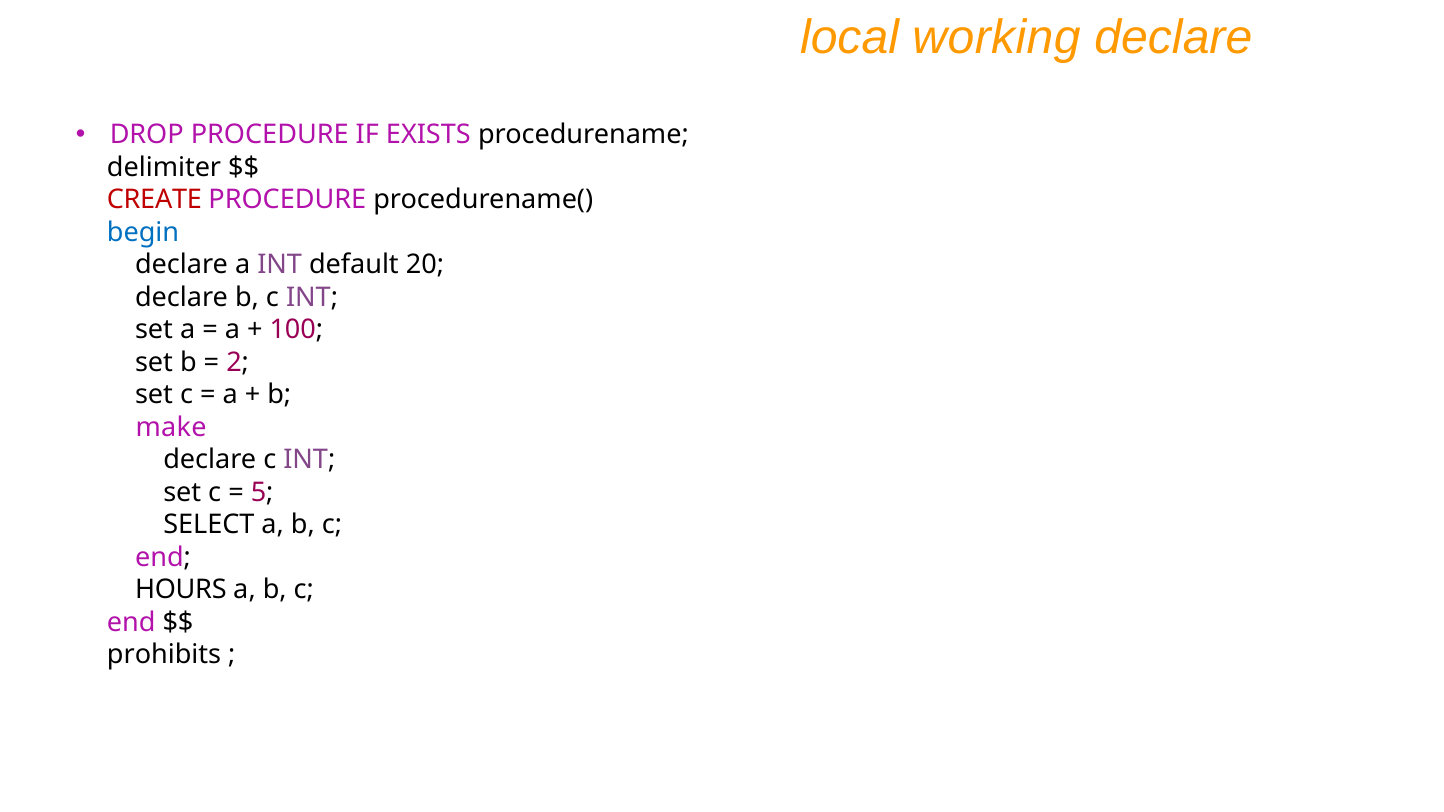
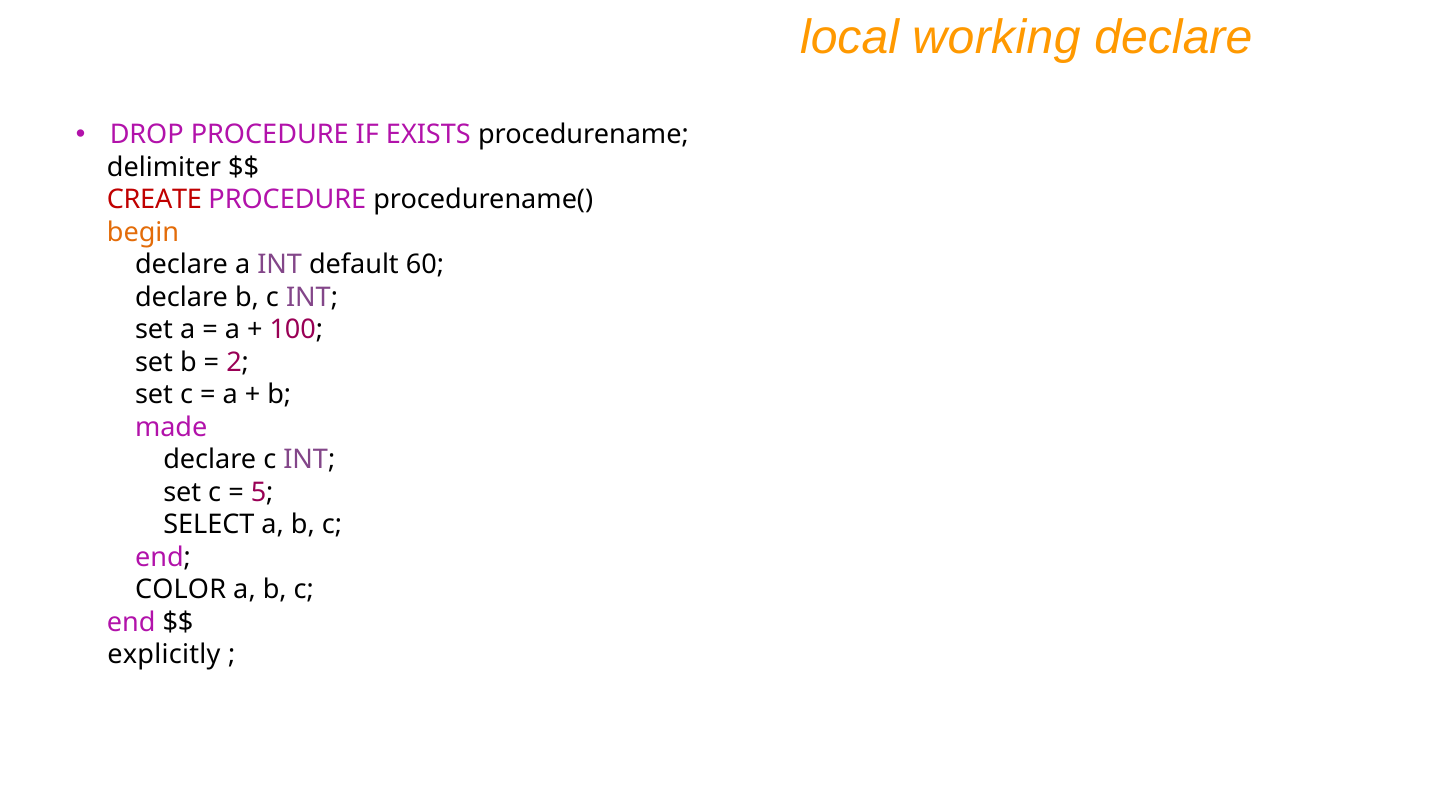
begin colour: blue -> orange (143, 233)
20: 20 -> 60 (425, 265)
make: make -> made (171, 428)
HOURS: HOURS -> COLOR (181, 590)
prohibits: prohibits -> explicitly (164, 655)
